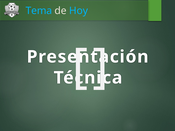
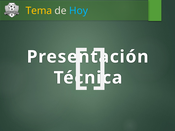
Tema colour: light blue -> yellow (39, 11)
